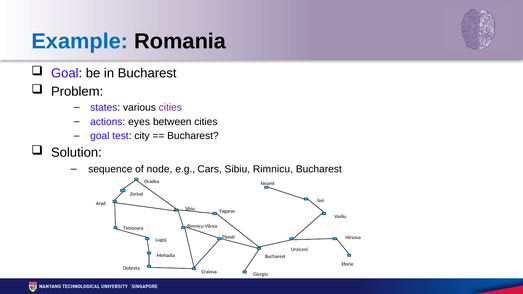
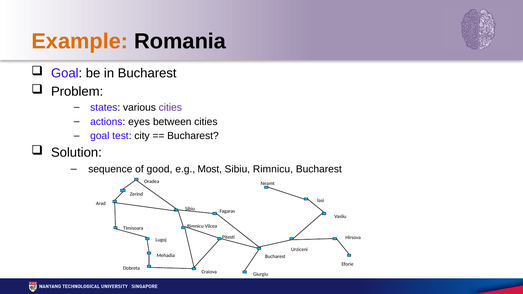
Example colour: blue -> orange (80, 41)
node: node -> good (160, 169)
Cars: Cars -> Most (210, 169)
